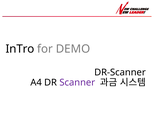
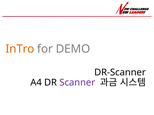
InTro colour: black -> orange (20, 49)
